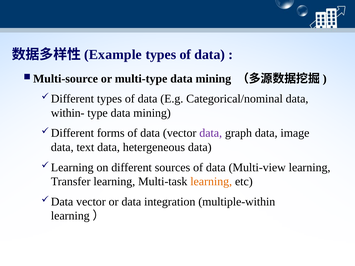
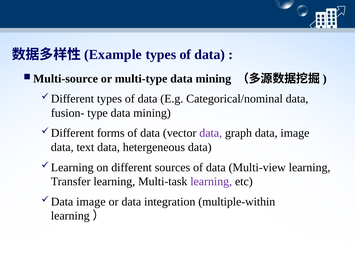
within-: within- -> fusion- (68, 113)
learning colour: orange -> purple (211, 182)
vector: vector -> image (91, 202)
